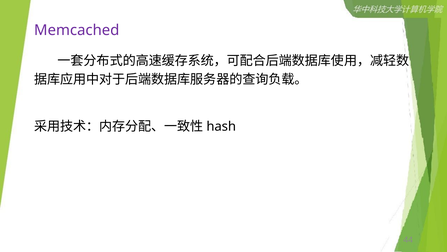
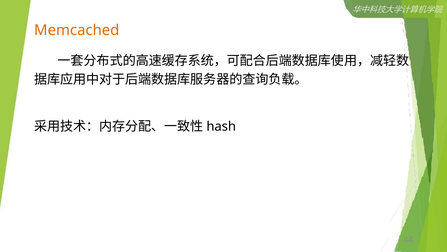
Memcached colour: purple -> orange (77, 30)
